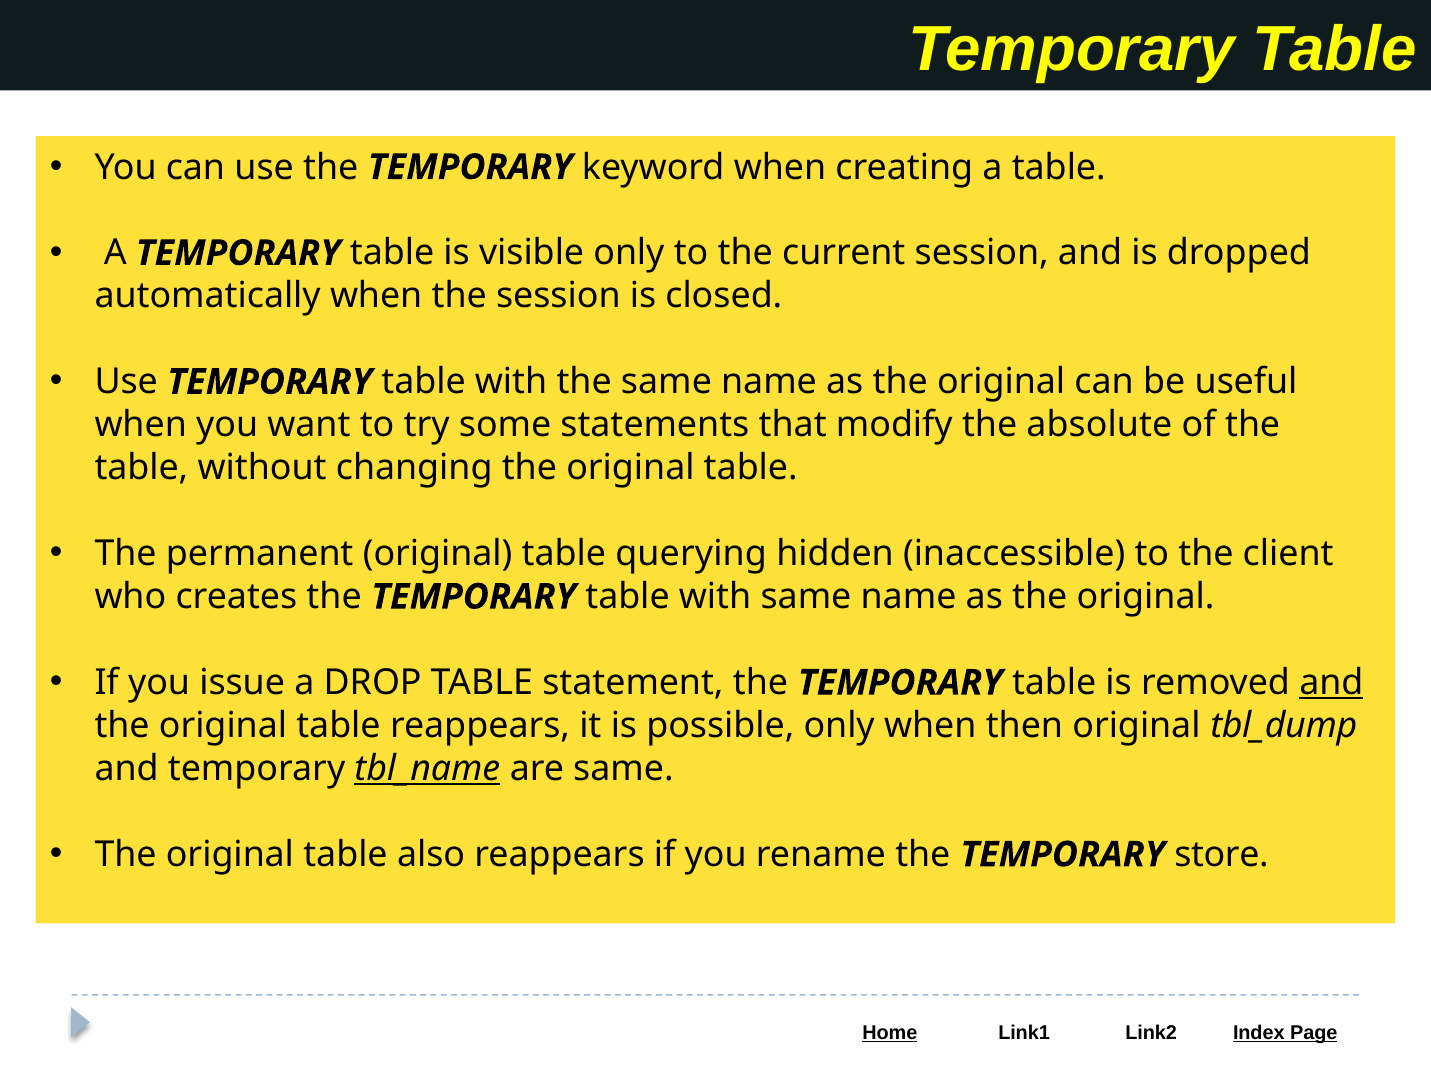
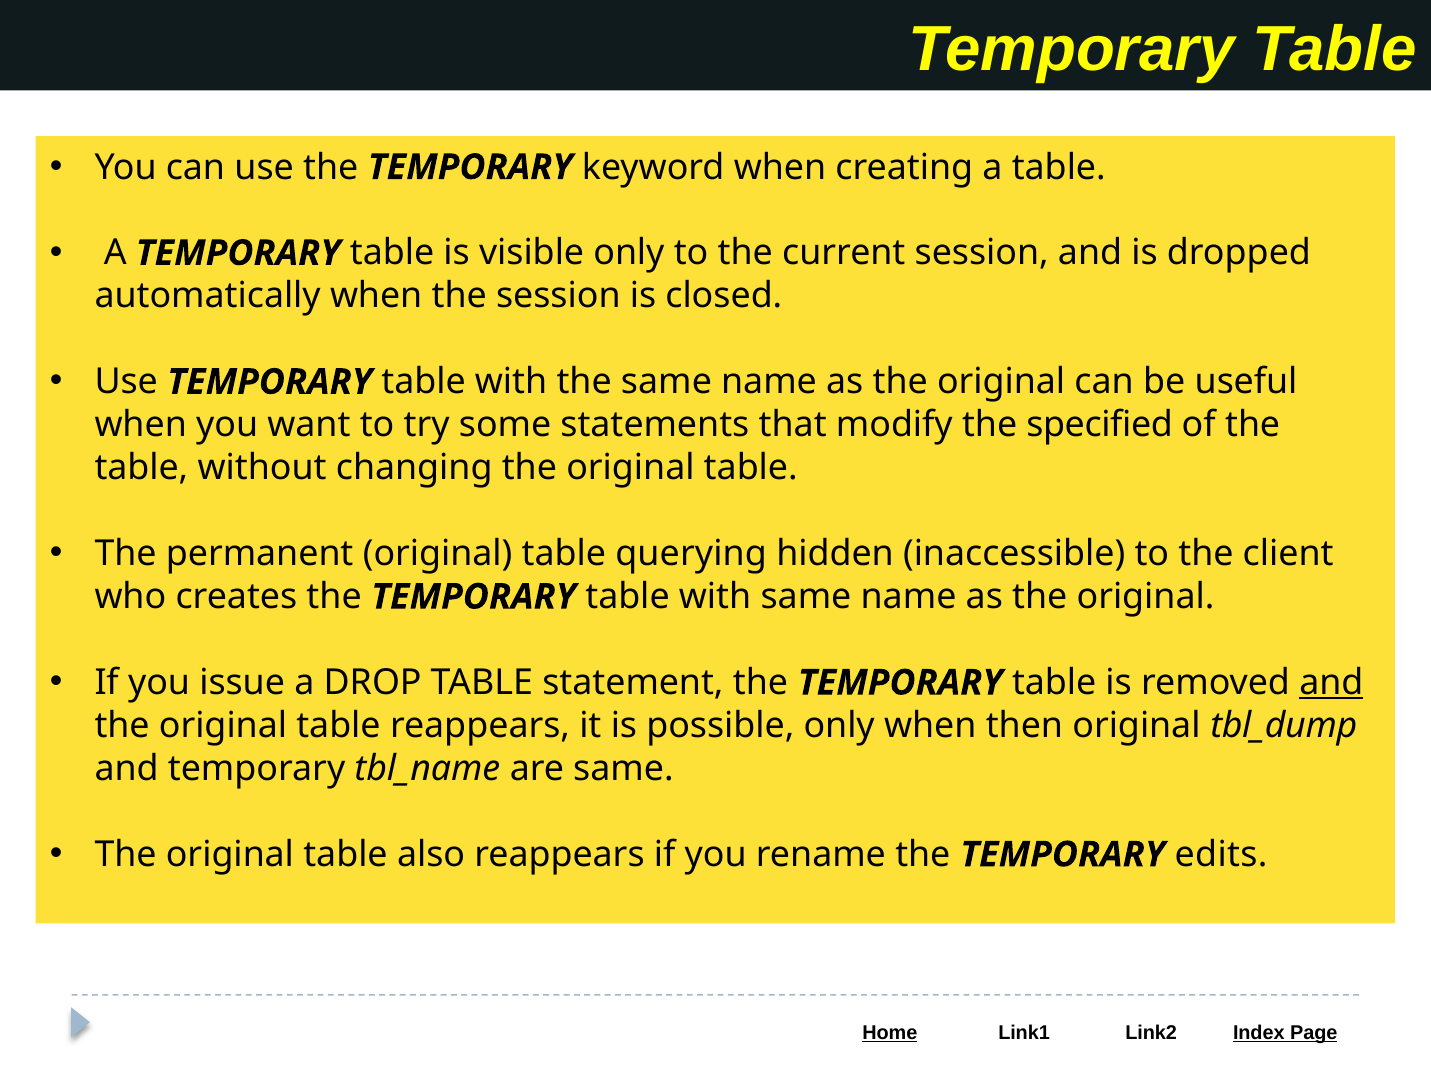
absolute: absolute -> specified (1100, 425)
tbl_name underline: present -> none (427, 768)
store: store -> edits (1221, 854)
